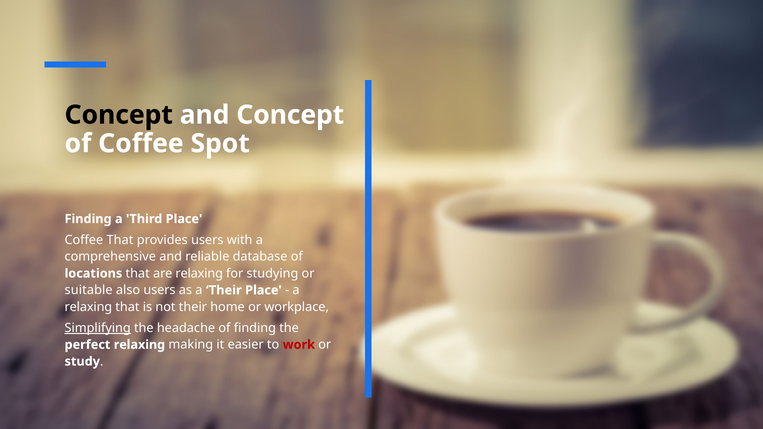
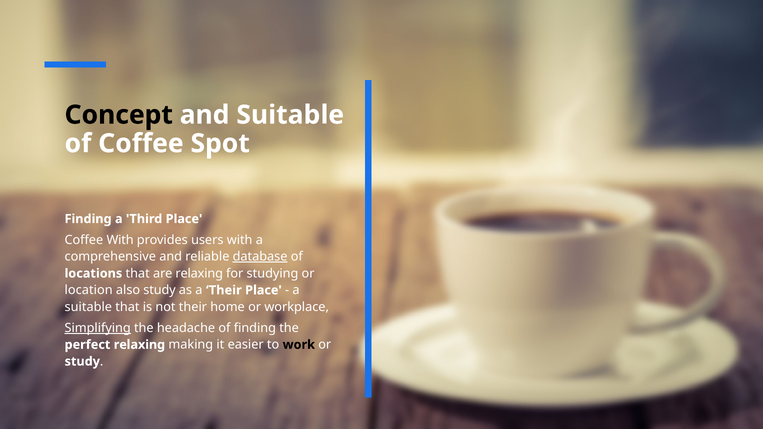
and Concept: Concept -> Suitable (290, 115)
Coffee That: That -> With (120, 240)
database underline: none -> present (260, 257)
suitable: suitable -> location (89, 290)
also users: users -> study (160, 290)
relaxing: relaxing -> suitable (88, 307)
work colour: red -> black (299, 345)
